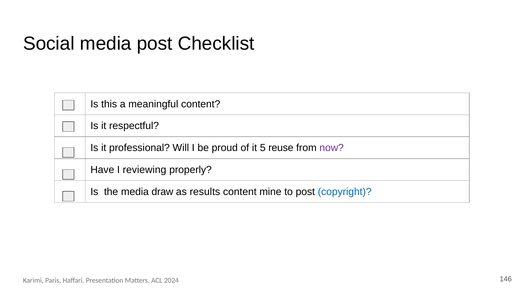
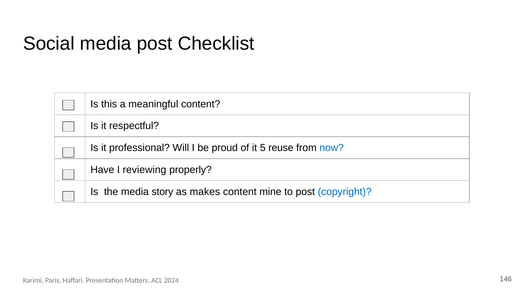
now colour: purple -> blue (332, 148)
draw: draw -> story (162, 192)
results: results -> makes (205, 192)
